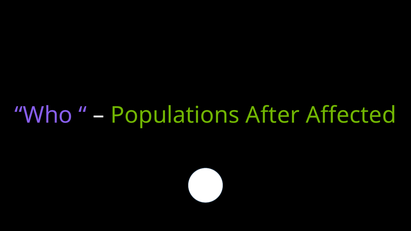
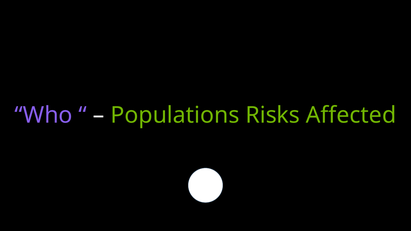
After: After -> Risks (273, 115)
